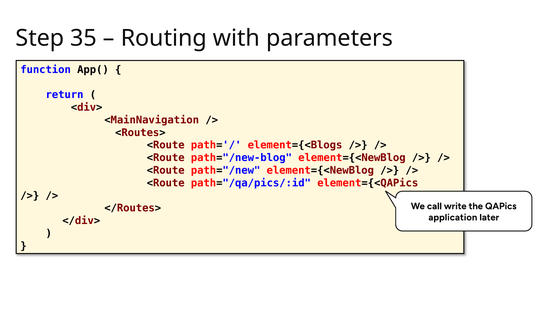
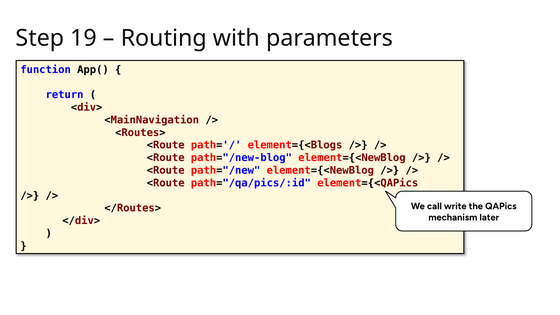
35: 35 -> 19 (84, 38)
application: application -> mechanism (453, 217)
